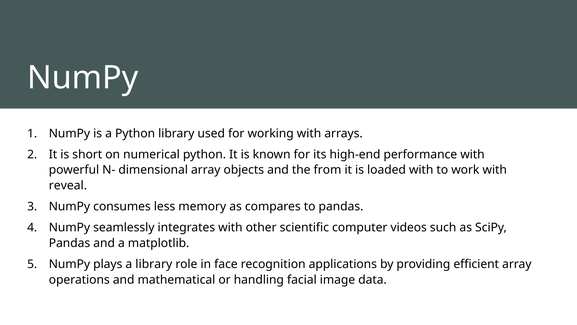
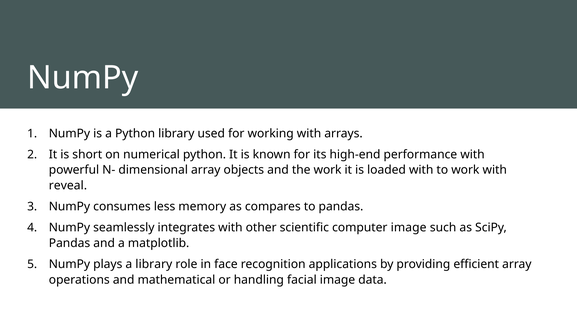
the from: from -> work (328, 170)
computer videos: videos -> image (409, 227)
